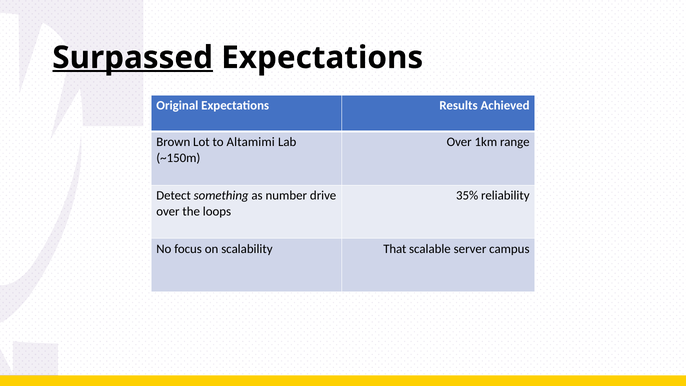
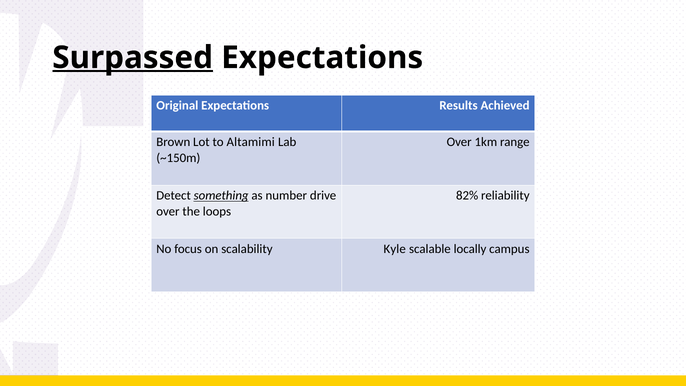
something underline: none -> present (221, 196)
35%: 35% -> 82% (467, 196)
That: That -> Kyle (395, 249)
server: server -> locally (470, 249)
